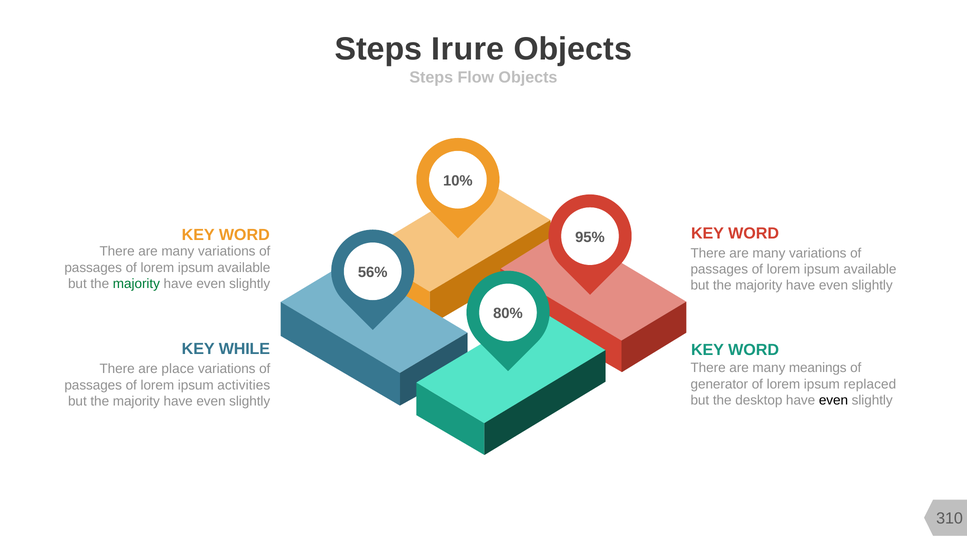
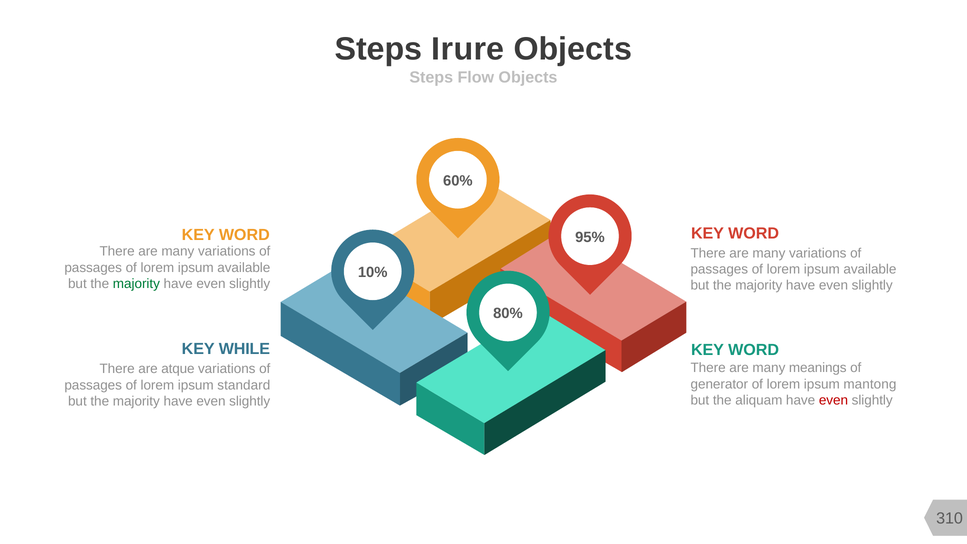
10%: 10% -> 60% (458, 181)
56%: 56% -> 10% (373, 272)
place: place -> atque (178, 369)
replaced: replaced -> mantong (870, 384)
activities: activities -> standard (244, 385)
desktop: desktop -> aliquam (759, 400)
even colour: black -> red (833, 400)
